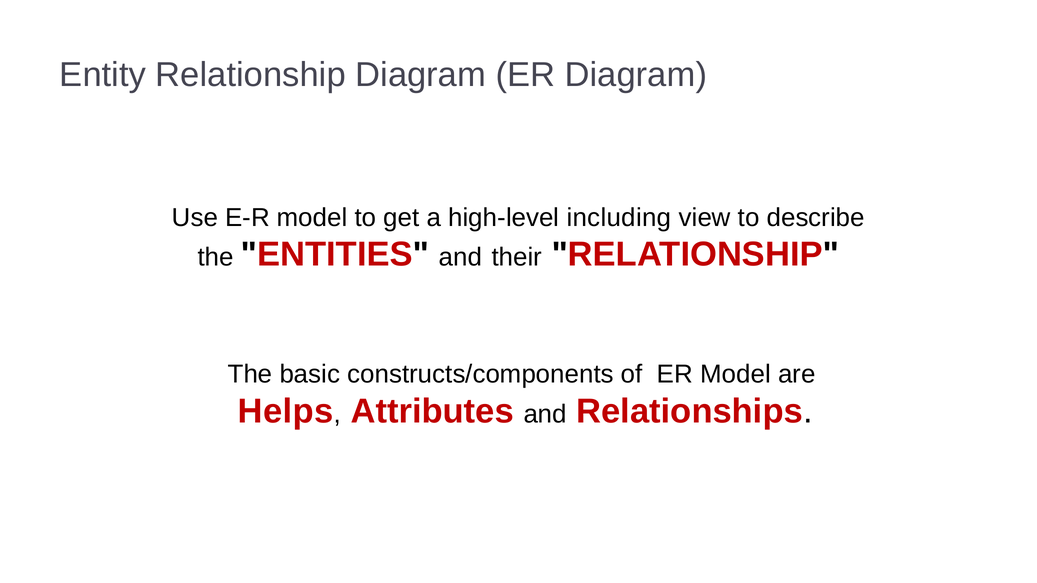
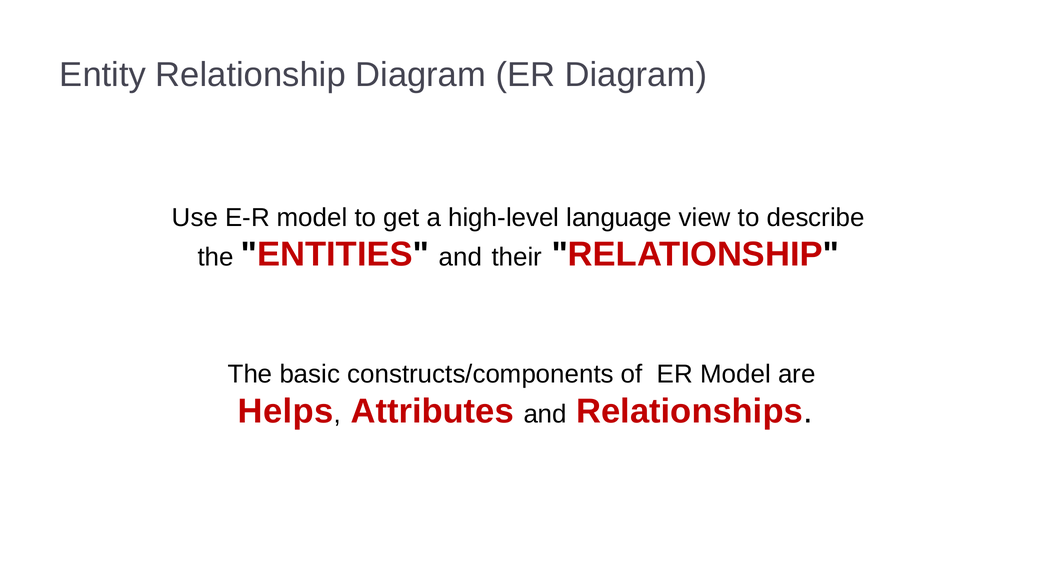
including: including -> language (619, 218)
